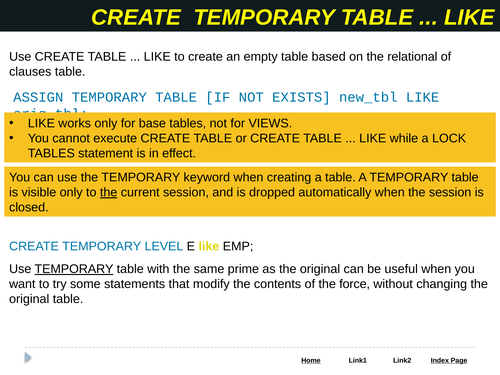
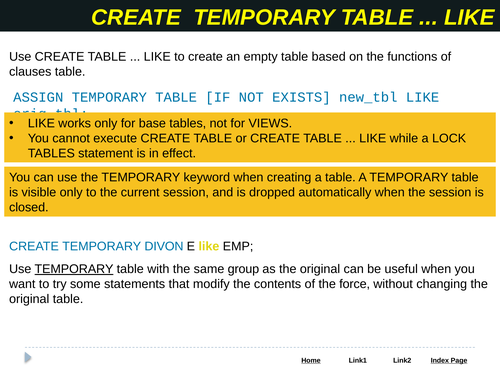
relational: relational -> functions (412, 57)
the underline: present -> none (109, 192)
LEVEL: LEVEL -> DIVON (164, 246)
prime: prime -> group (243, 269)
